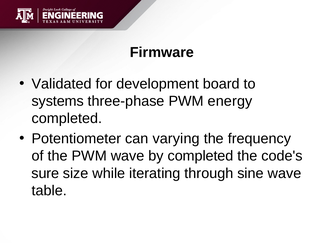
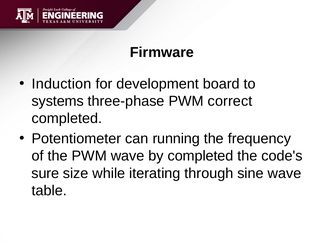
Validated: Validated -> Induction (62, 84)
energy: energy -> correct (230, 101)
varying: varying -> running (176, 139)
